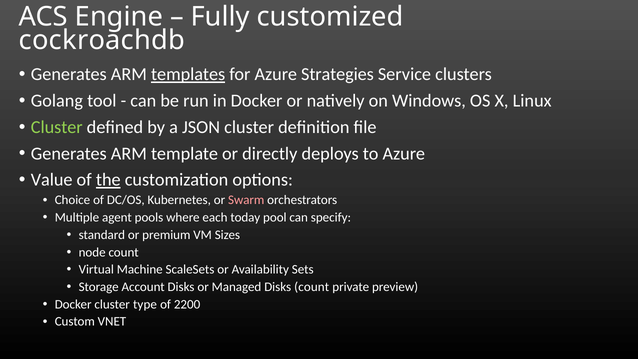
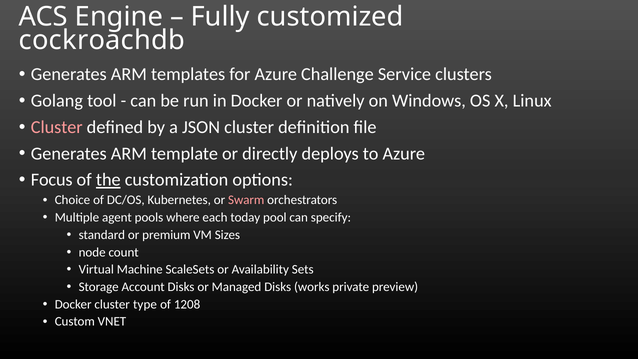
templates underline: present -> none (188, 74)
Strategies: Strategies -> Challenge (337, 74)
Cluster colour: light green -> pink (57, 127)
Value: Value -> Focus (52, 180)
Disks count: count -> works (312, 287)
2200: 2200 -> 1208 (187, 304)
